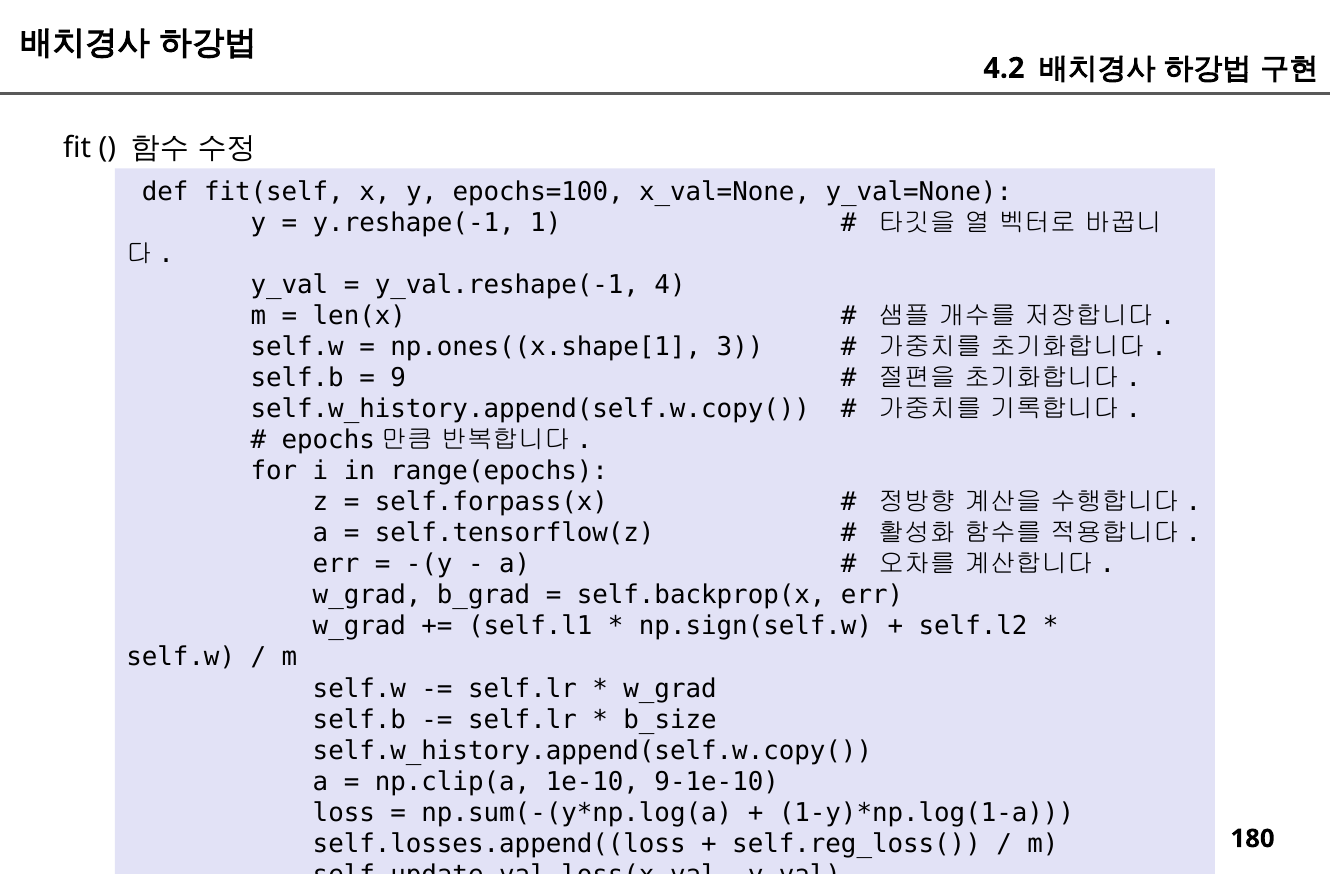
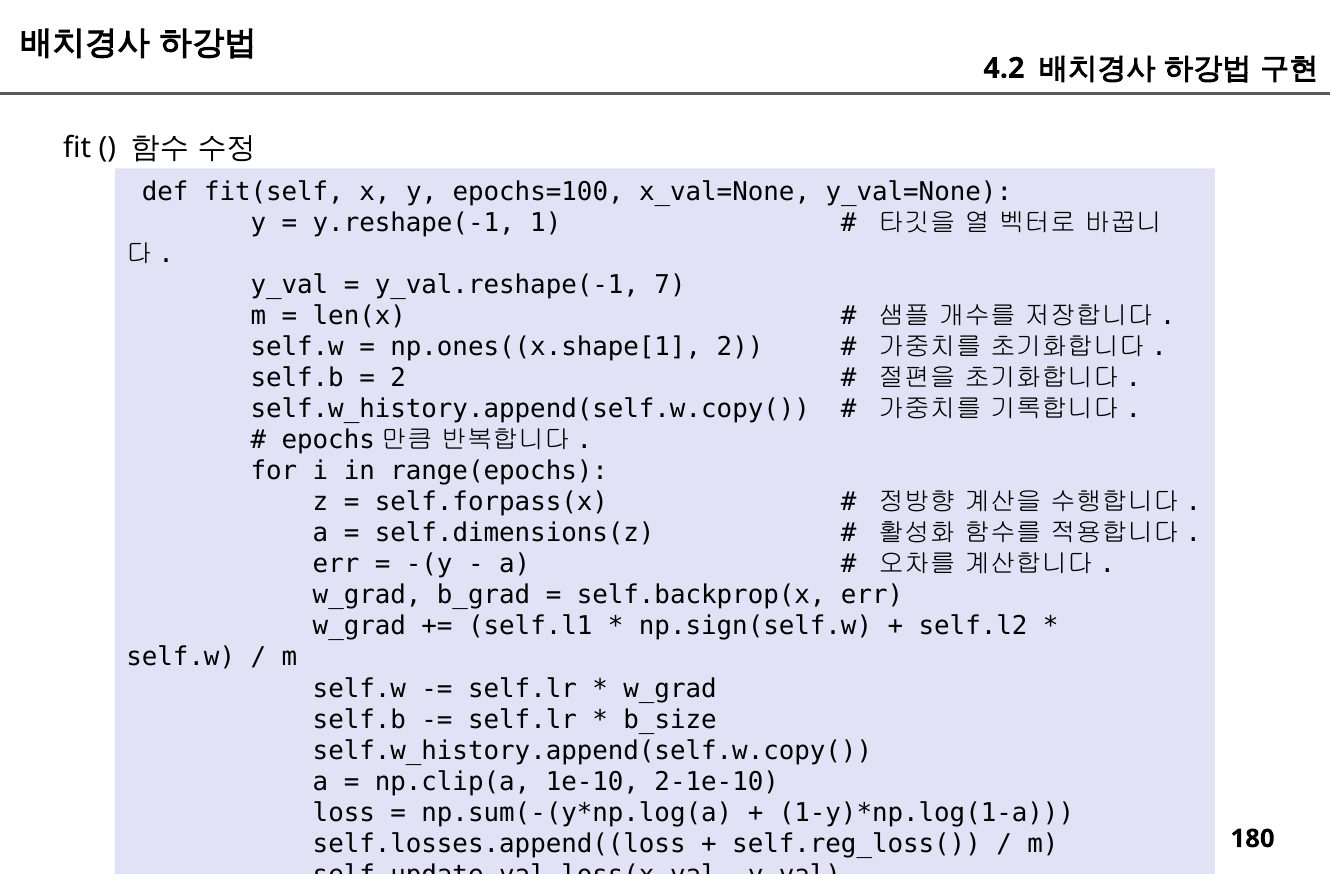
4: 4 -> 7 (670, 285)
np.ones((x.shape[1 3: 3 -> 2 (740, 347)
9: 9 -> 2 (398, 378)
self.tensorflow(z: self.tensorflow(z -> self.dimensions(z (515, 533)
9-1e-10: 9-1e-10 -> 2-1e-10 (717, 781)
